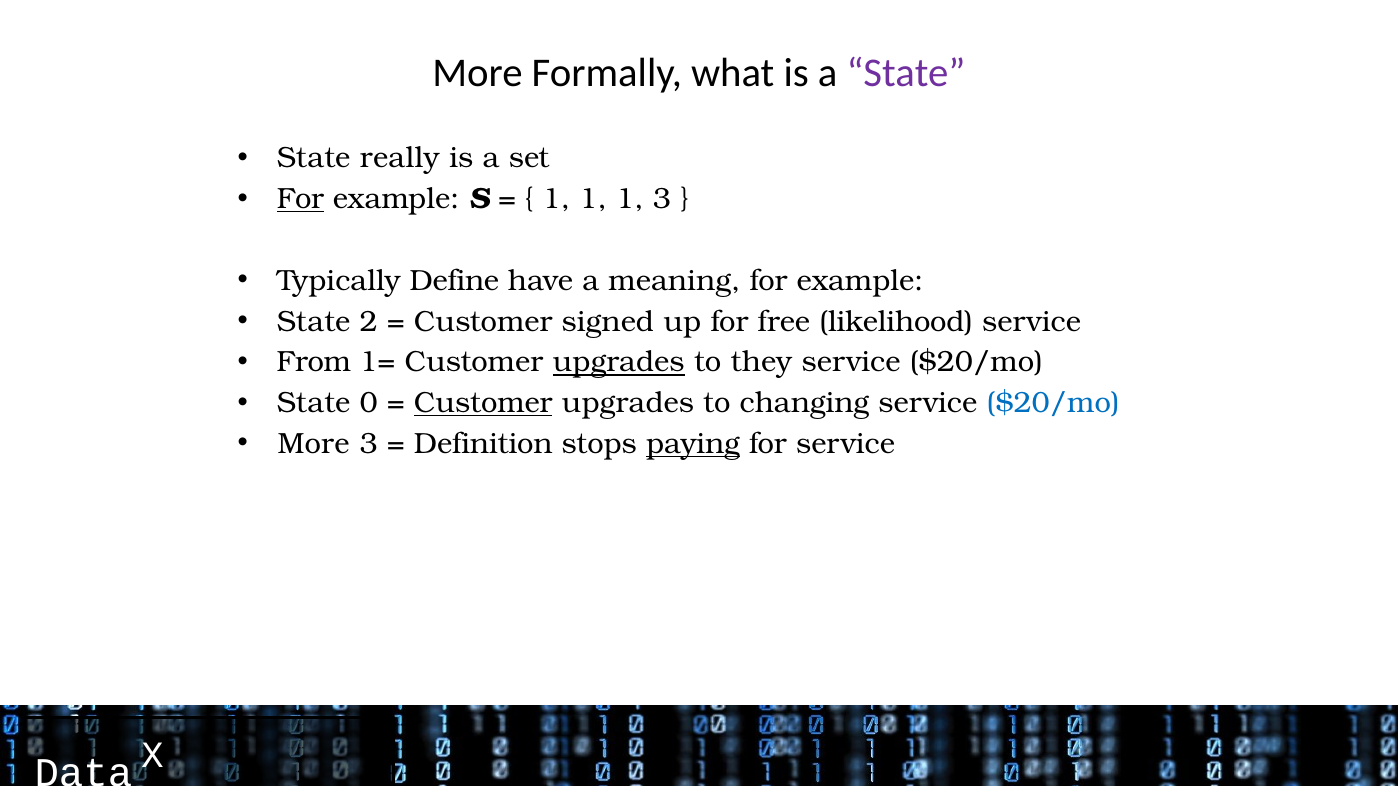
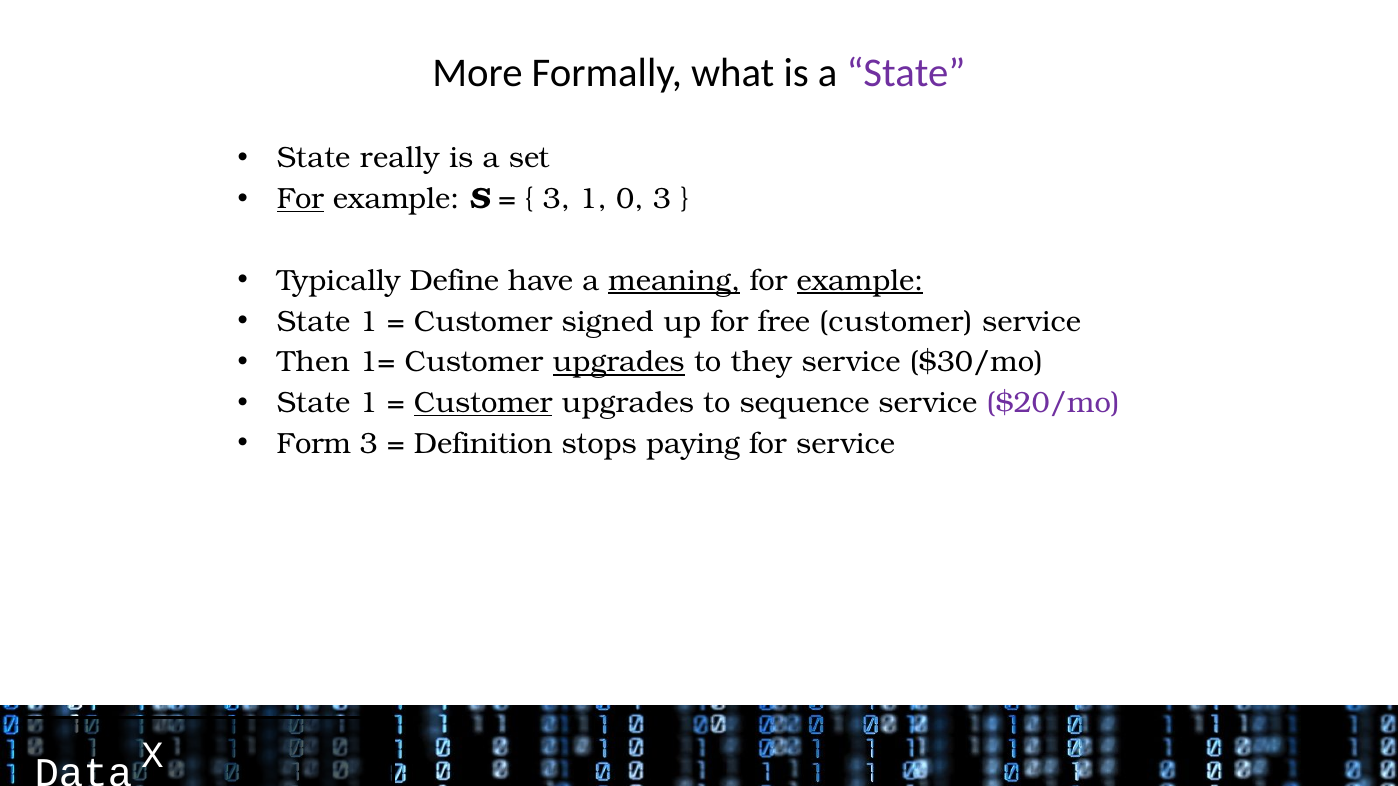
1: 1 -> 3 (556, 199)
1: 1 -> 0 (630, 199)
meaning underline: none -> present (674, 281)
example underline: none -> present (860, 281)
2: 2 -> 1 (369, 322)
free likelihood: likelihood -> customer (896, 322)
From: From -> Then (314, 362)
$20/mo: $20/mo -> $30/mo (976, 362)
0: 0 -> 1 (369, 403)
changing: changing -> sequence (805, 403)
$20/mo colour: blue -> purple (1053, 403)
More: More -> Form (314, 444)
paying underline: present -> none (693, 444)
